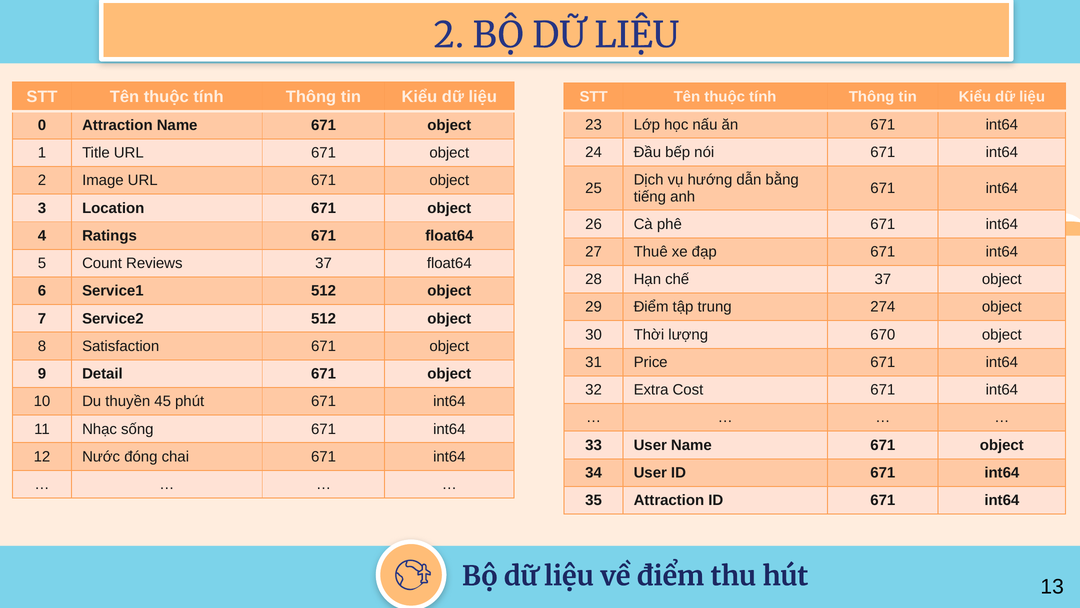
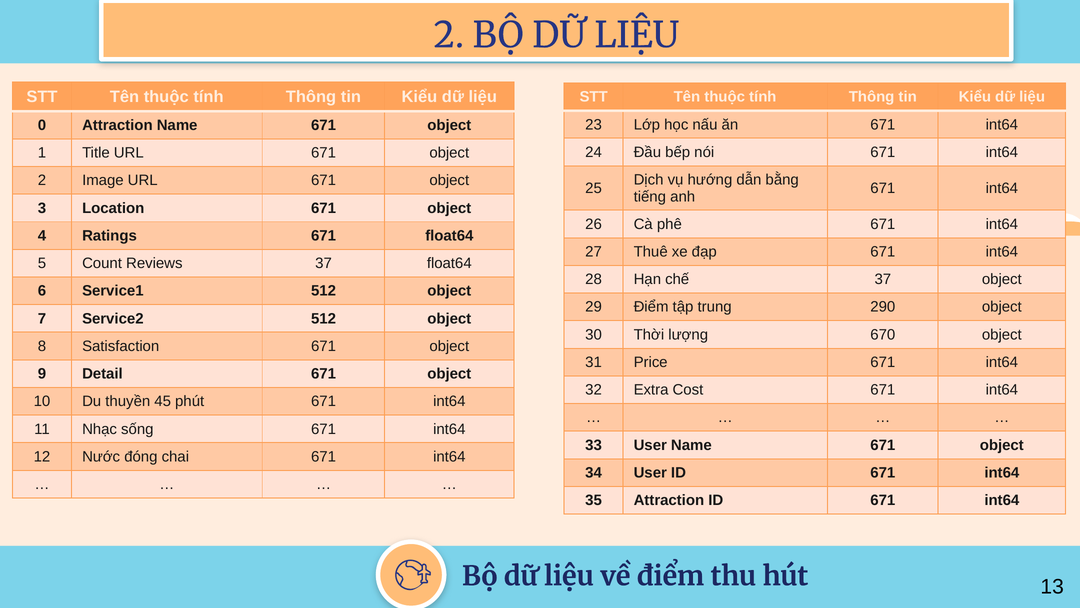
274: 274 -> 290 (883, 307)
